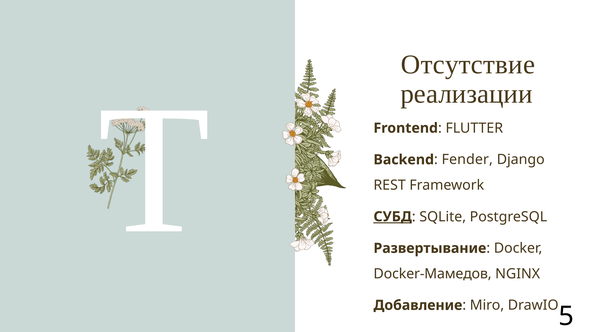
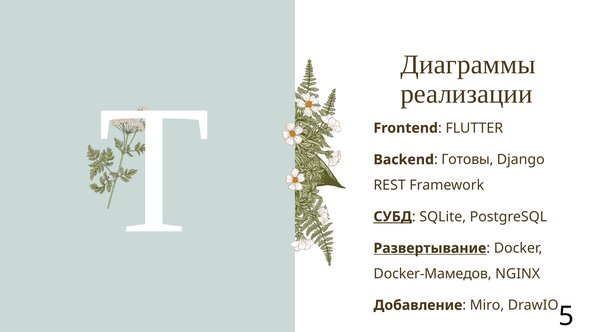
Отсутствие: Отсутствие -> Диаграммы (468, 65)
Fender: Fender -> Готовы (467, 160)
Развертывание underline: none -> present (430, 248)
